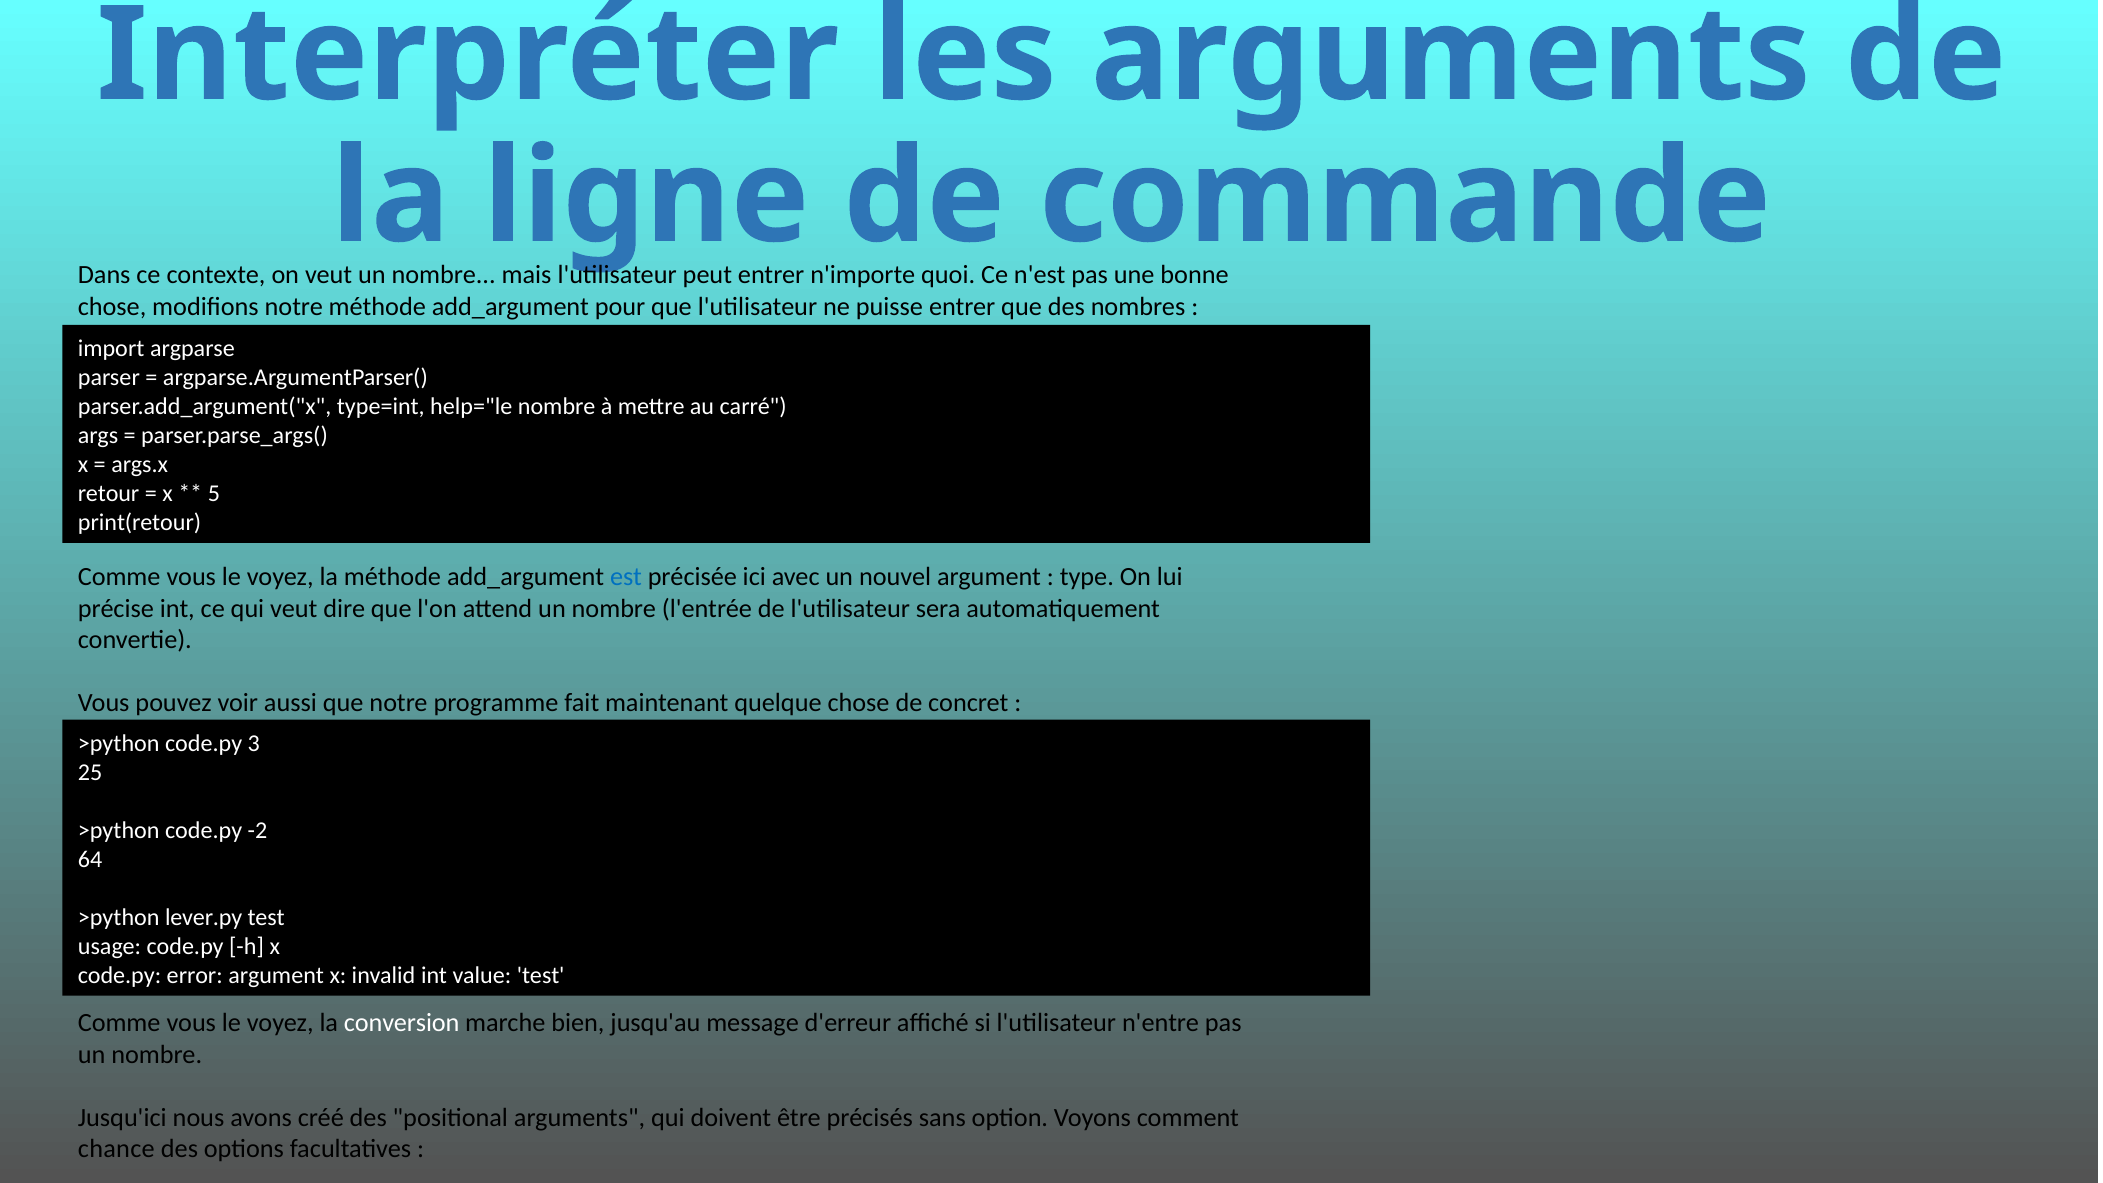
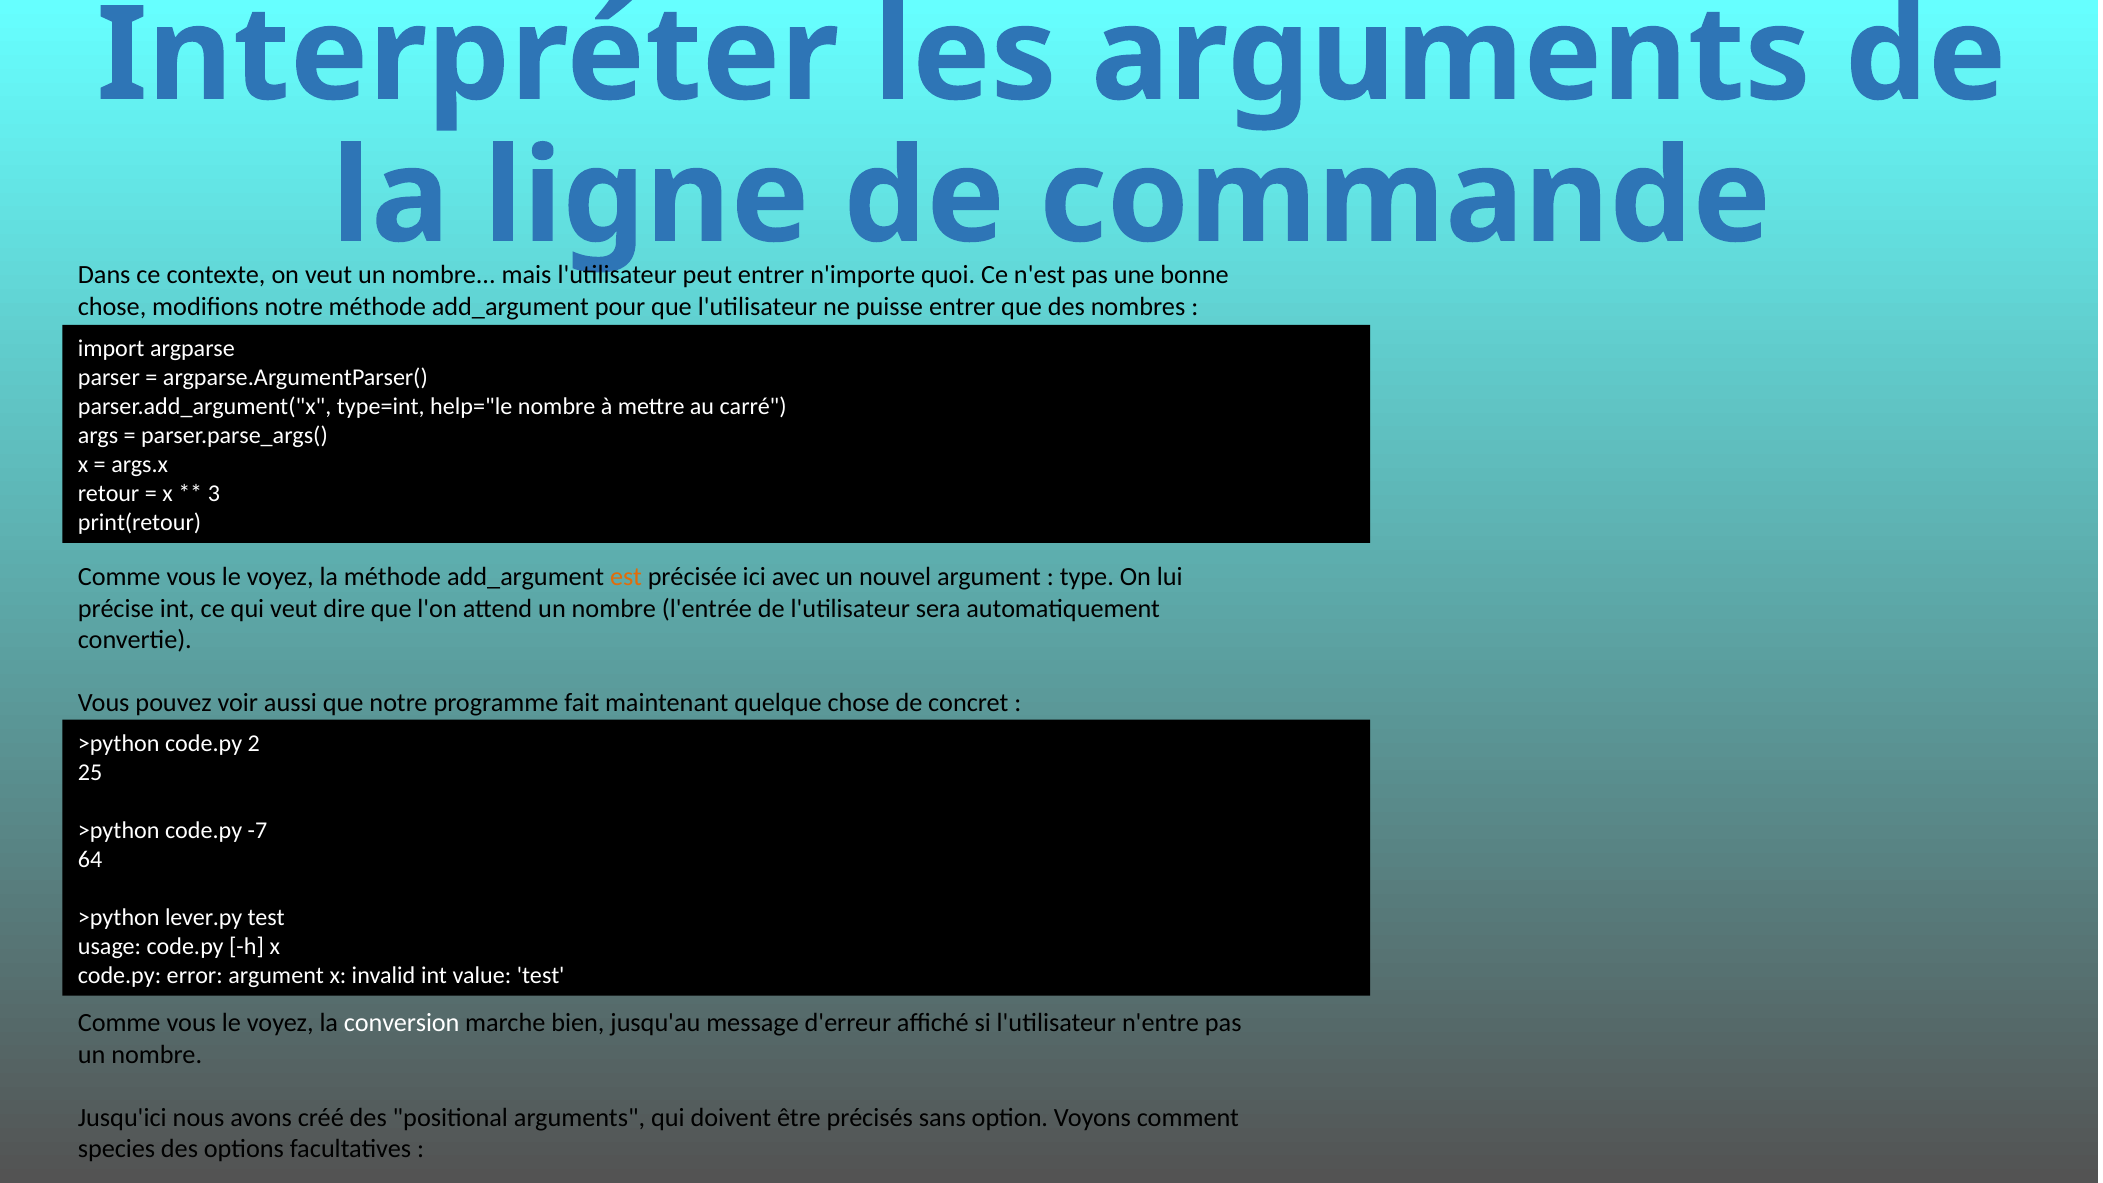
5: 5 -> 3 (214, 493)
est colour: blue -> orange (626, 577)
3: 3 -> 2 (254, 744)
-2: -2 -> -7 (257, 830)
chance: chance -> species (116, 1149)
